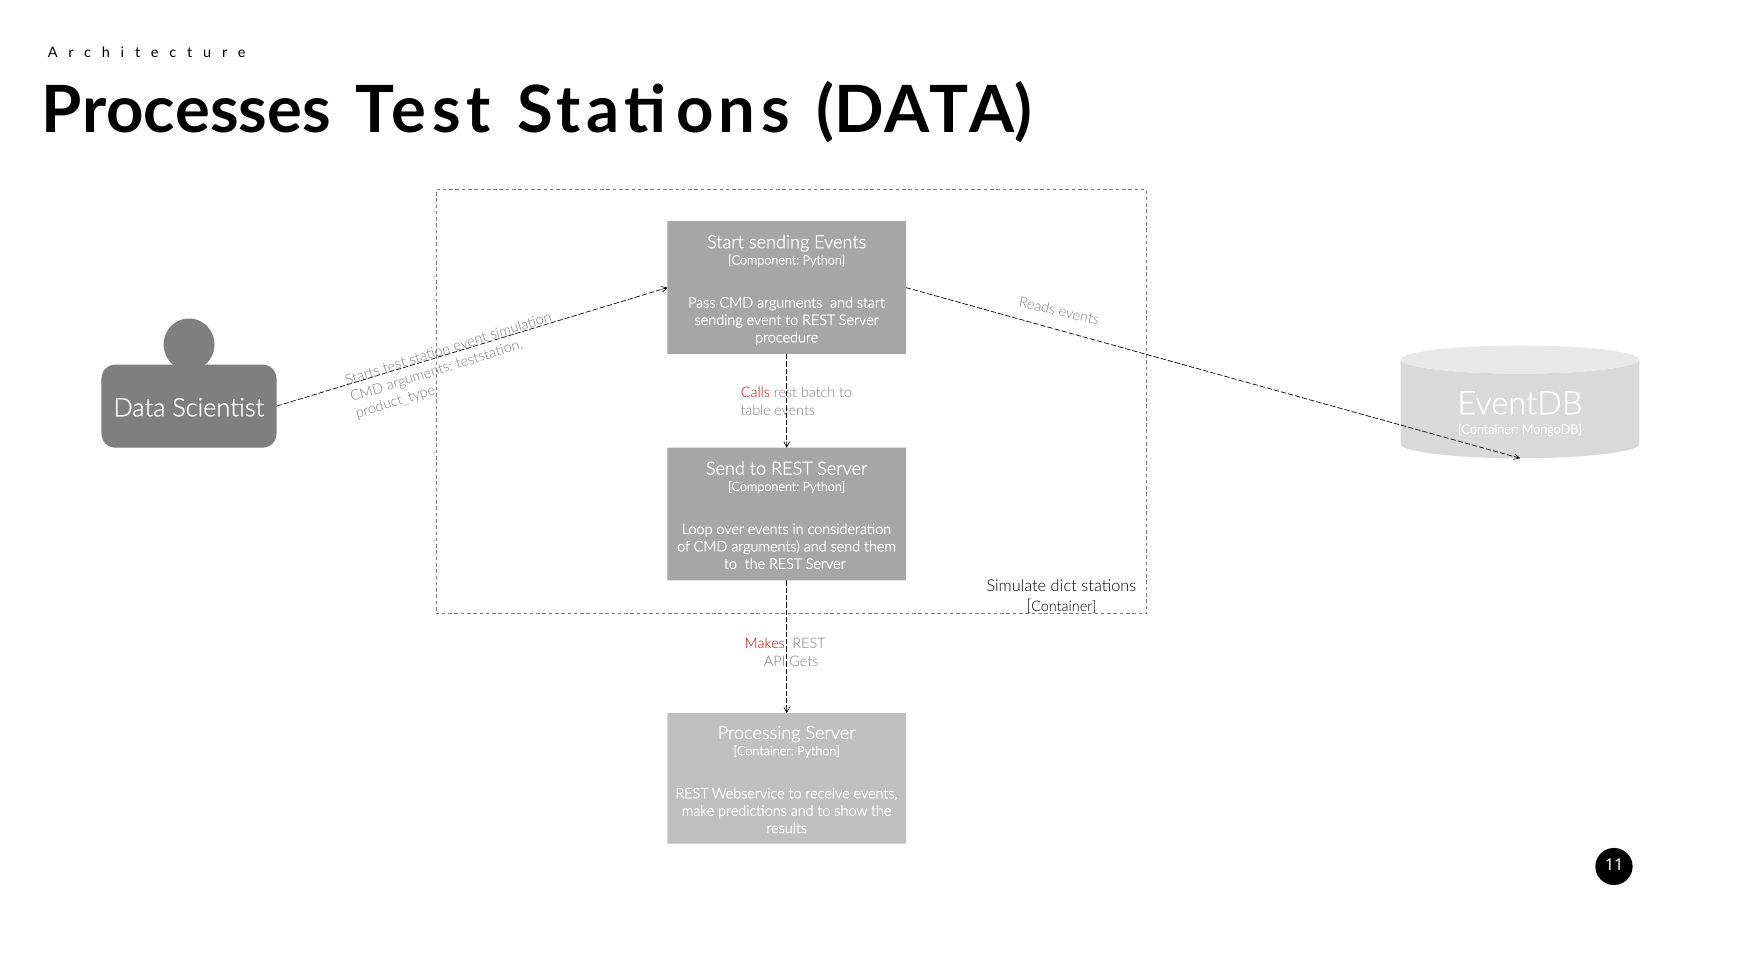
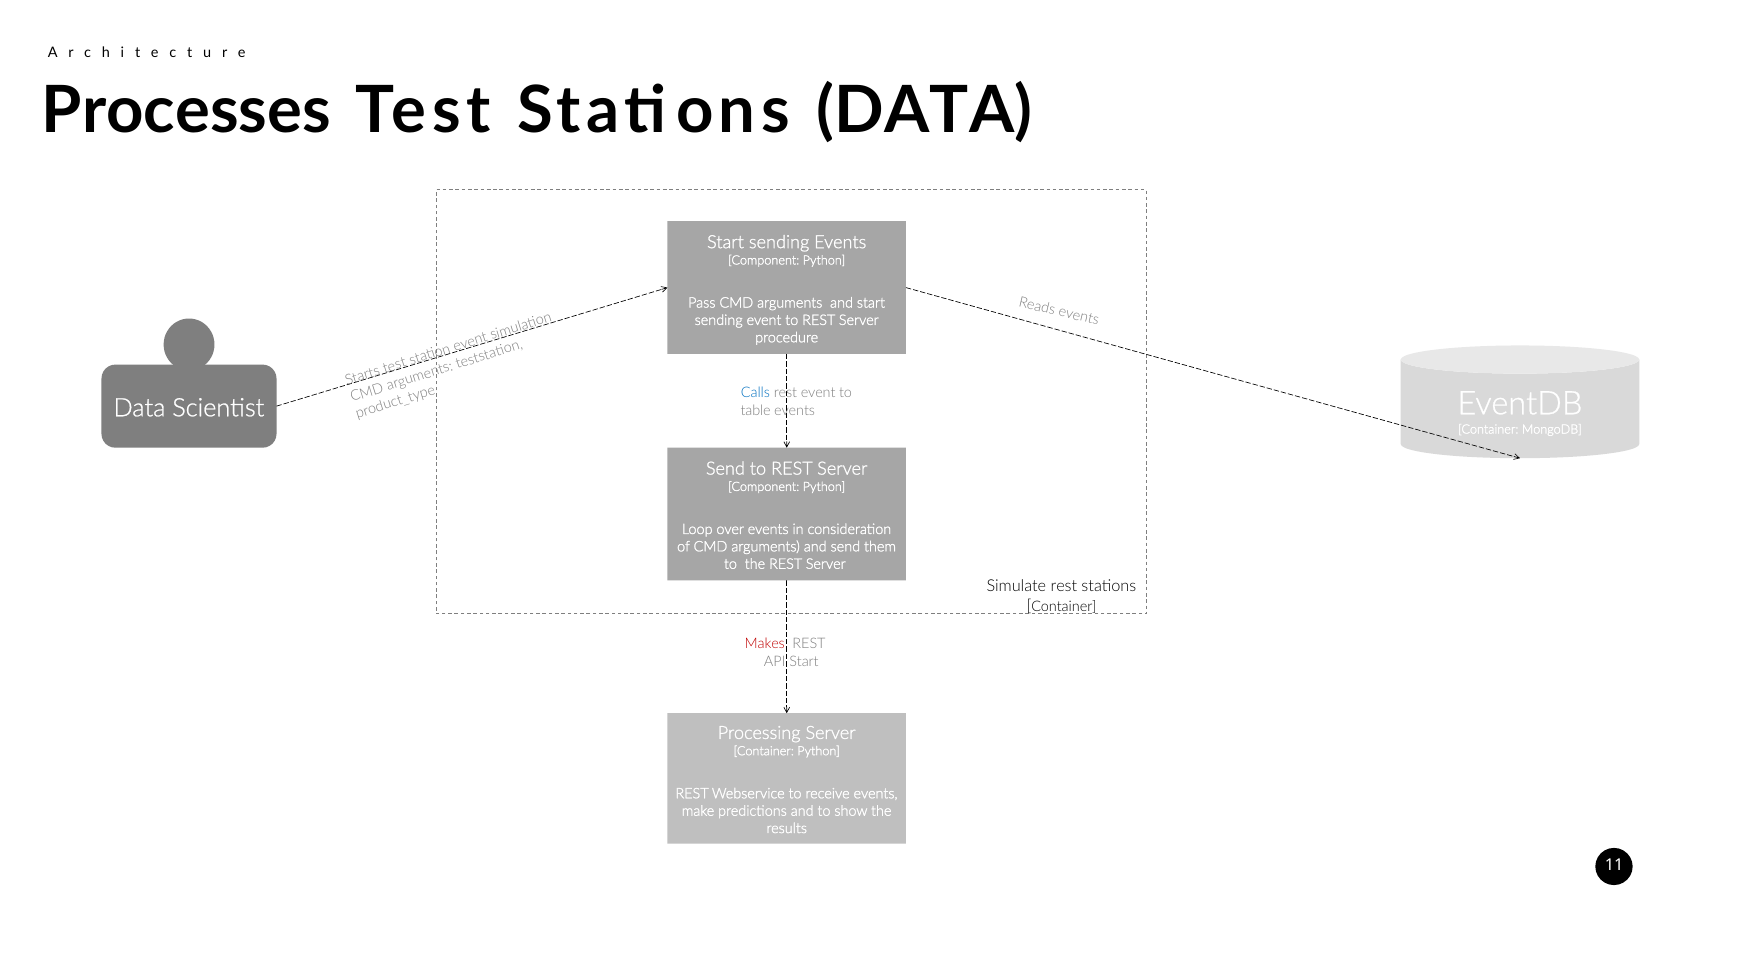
Calls colour: red -> blue (755, 393)
rest batch: batch -> event (818, 393)
Simulate dict: dict -> rest (1064, 586)
API Gets: Gets -> Start (804, 661)
